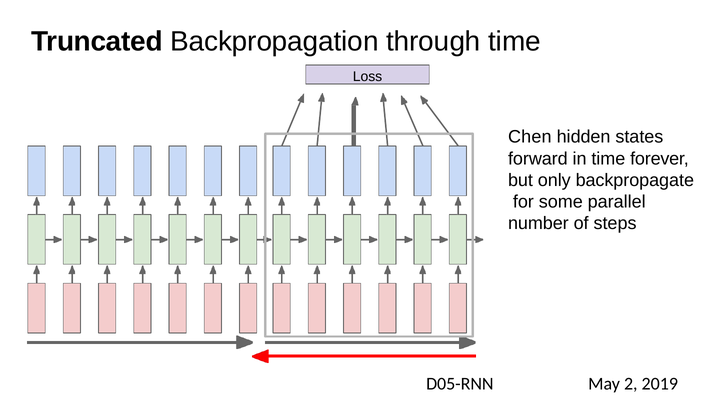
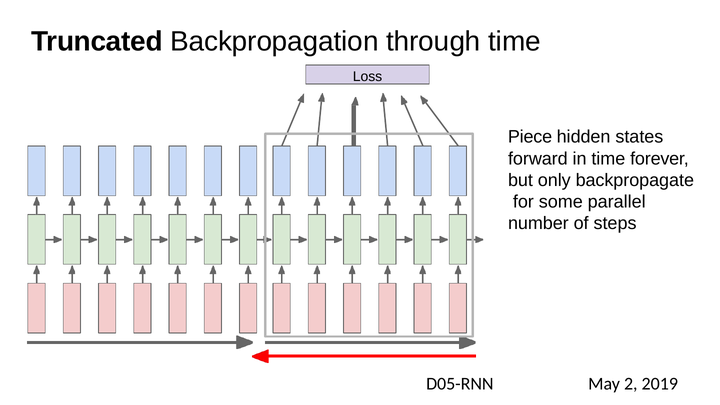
Chen: Chen -> Piece (530, 137)
